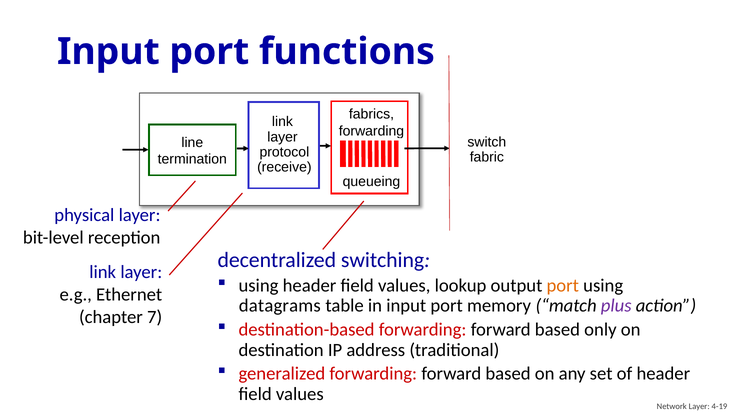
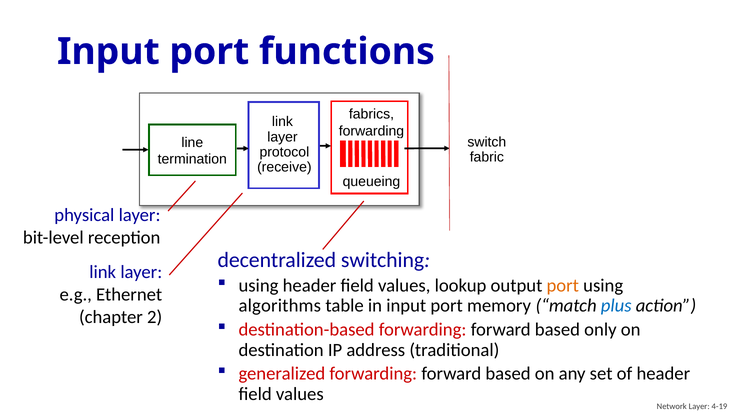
datagrams: datagrams -> algorithms (280, 306)
plus colour: purple -> blue (616, 306)
7: 7 -> 2 (155, 317)
